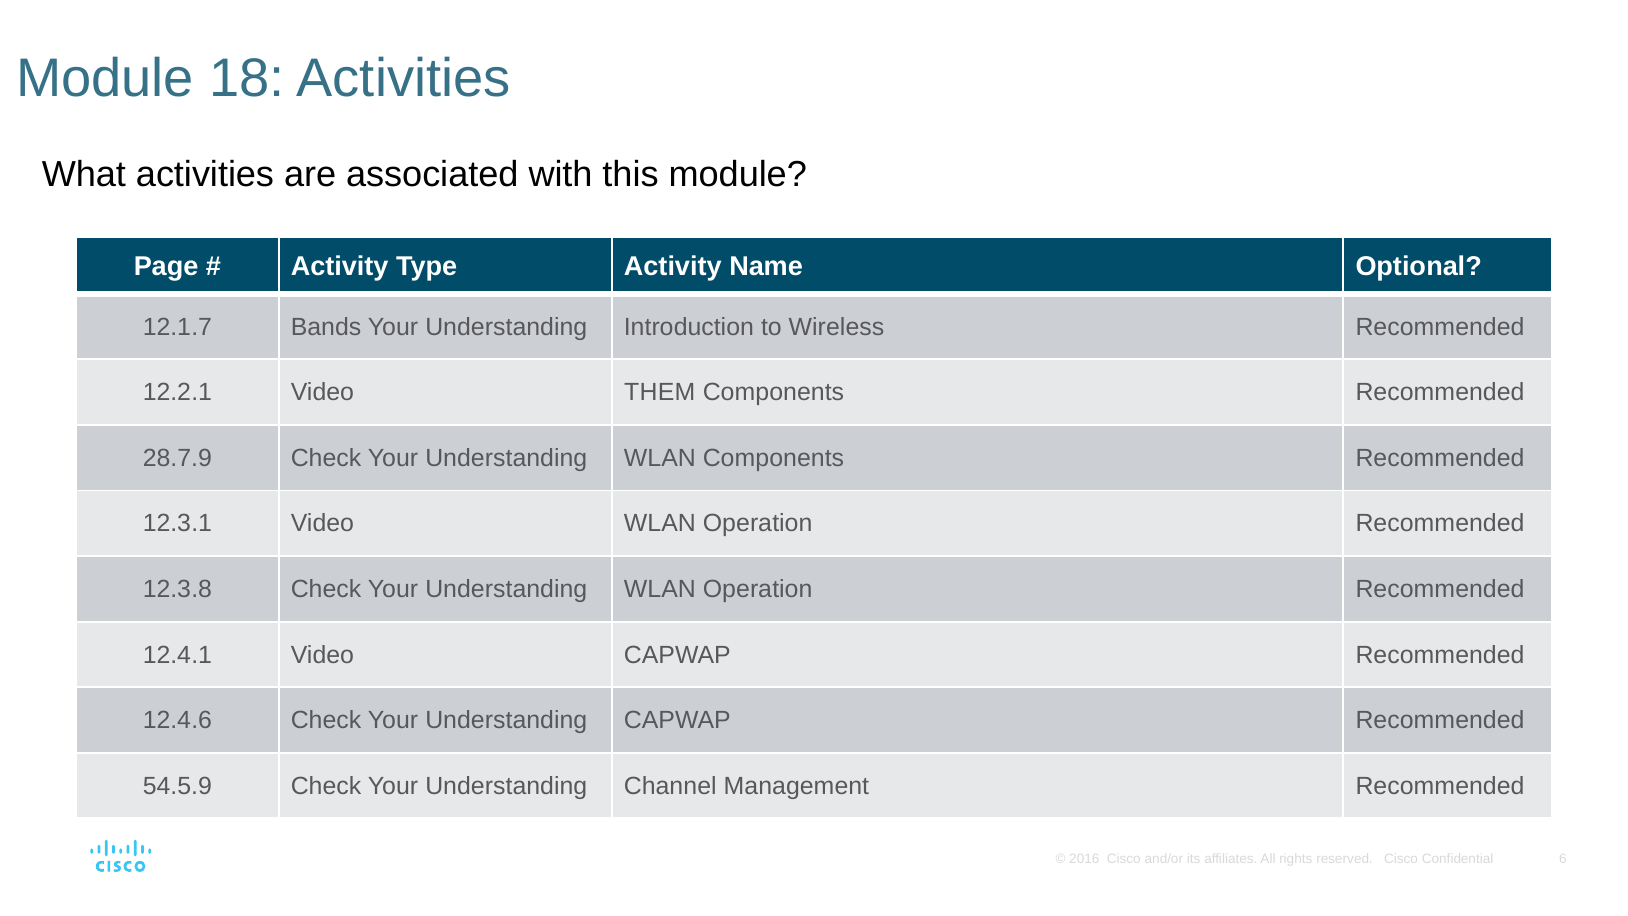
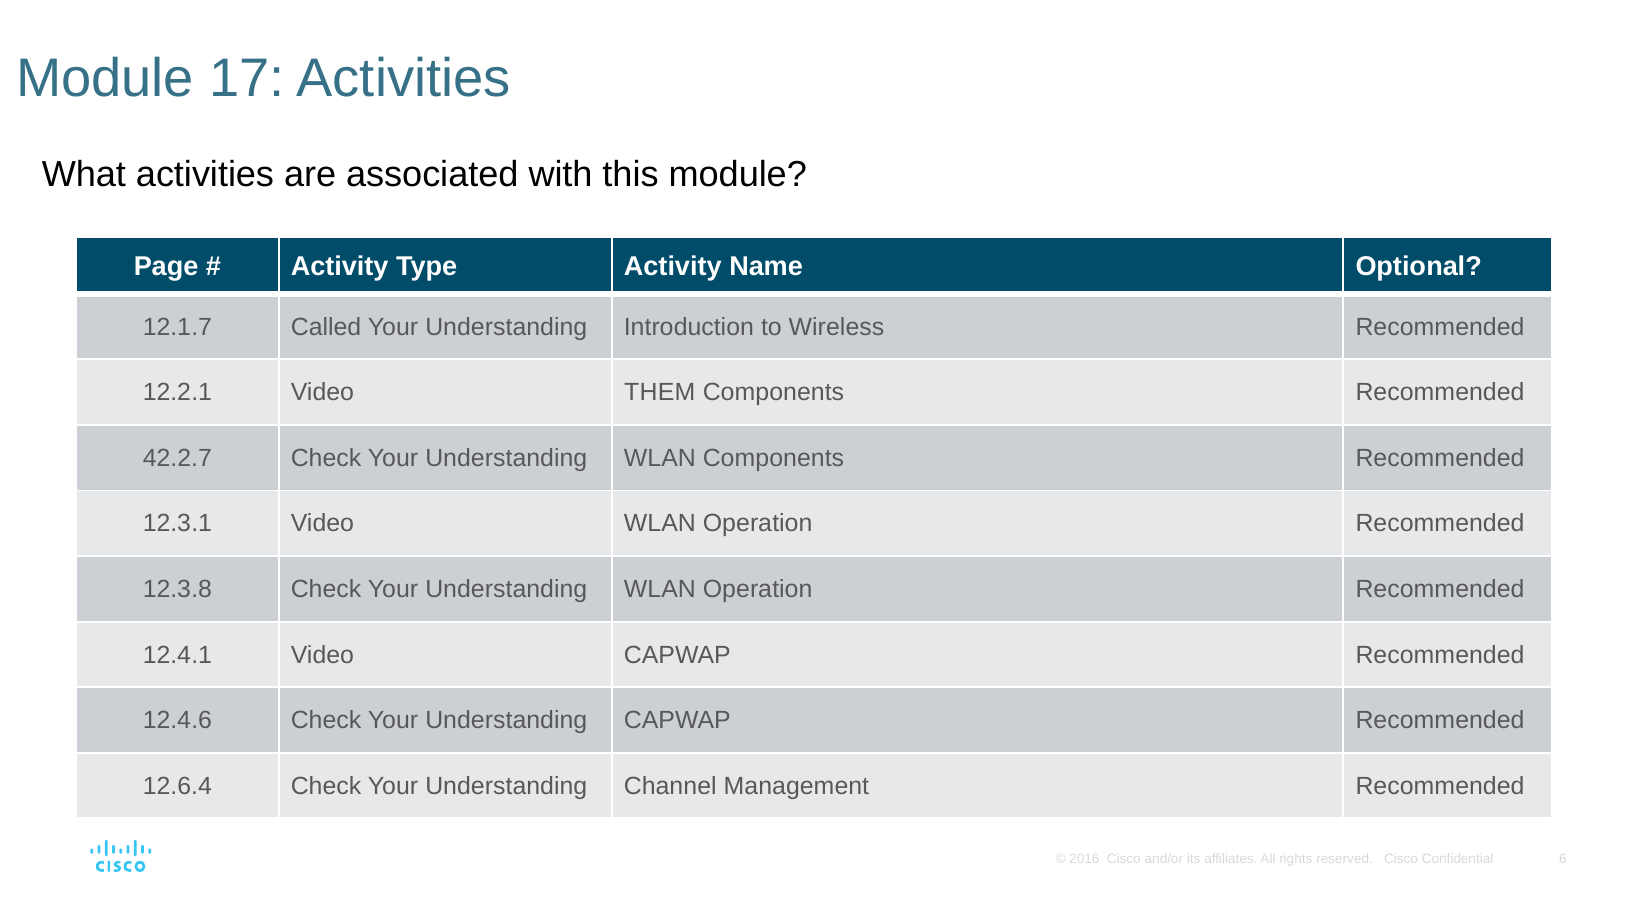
18: 18 -> 17 (247, 79)
Bands: Bands -> Called (326, 327)
28.7.9: 28.7.9 -> 42.2.7 (177, 458)
54.5.9: 54.5.9 -> 12.6.4 (177, 786)
